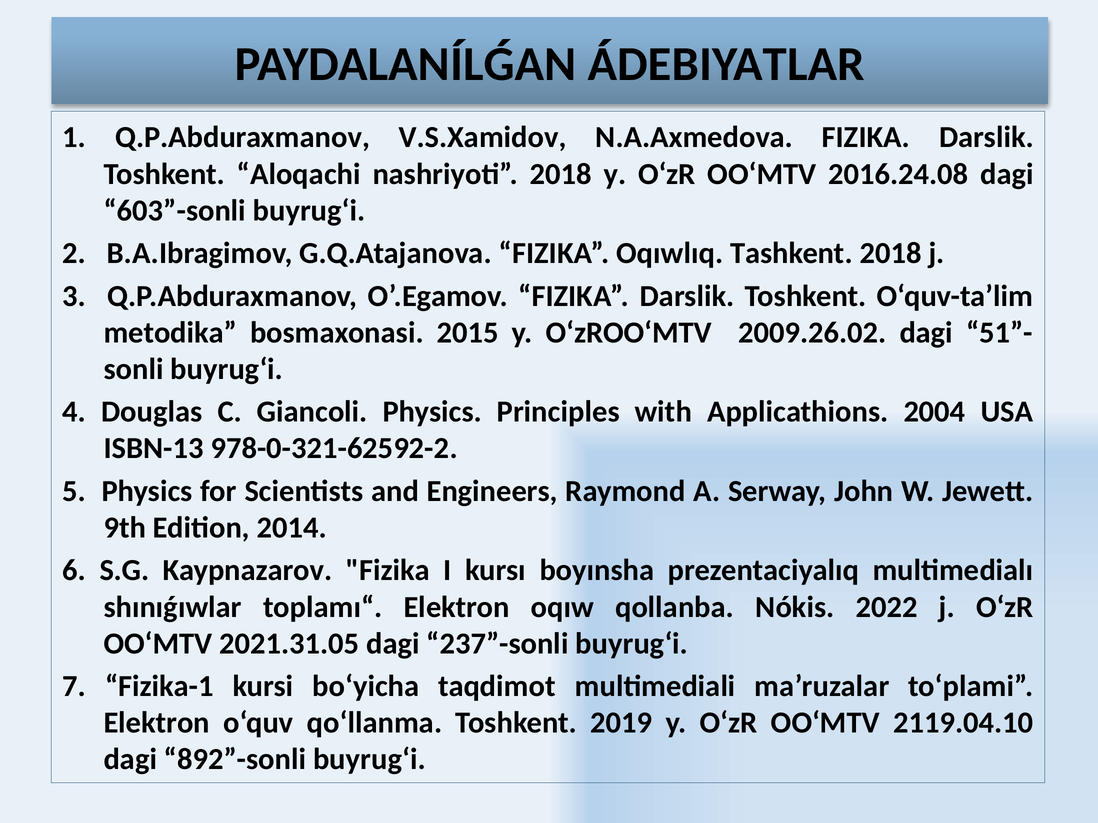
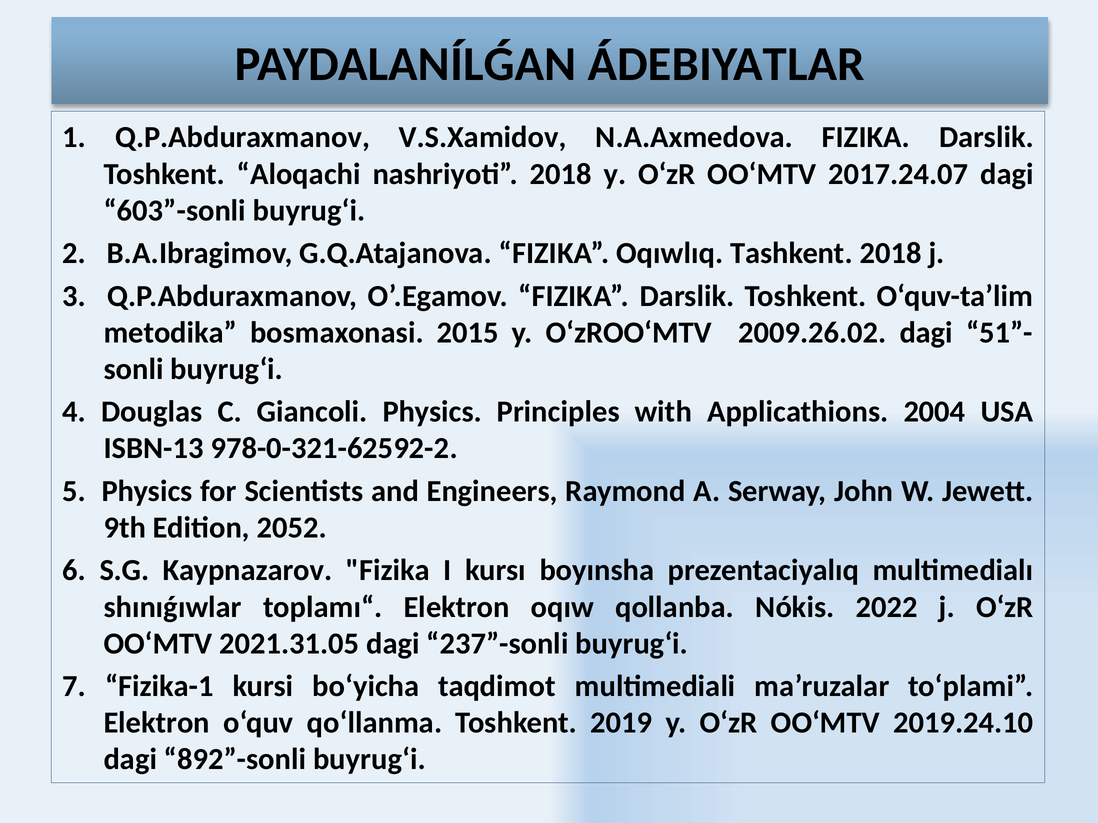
2016.24.08: 2016.24.08 -> 2017.24.07 (898, 174)
2014: 2014 -> 2052 (292, 528)
2119.04.10: 2119.04.10 -> 2019.24.10 (963, 723)
